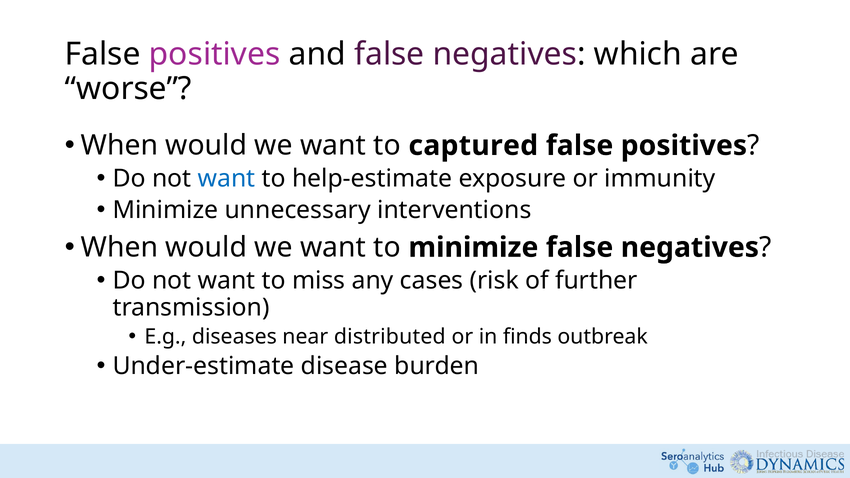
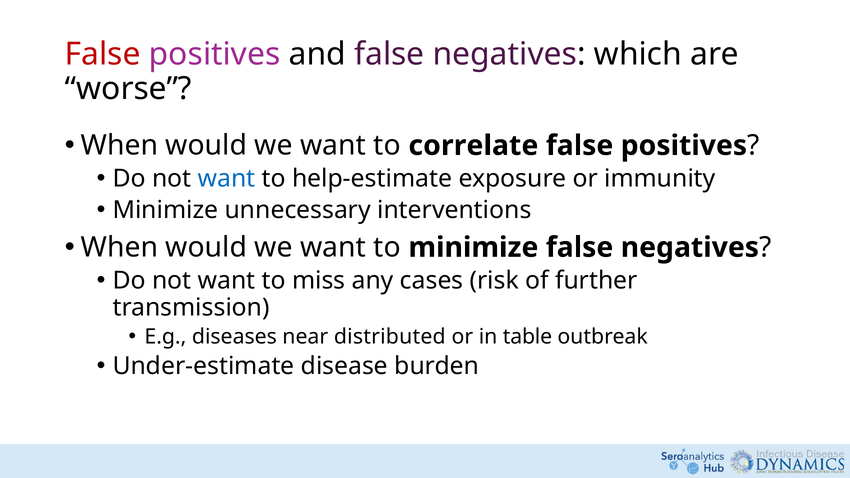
False colour: black -> red (103, 54)
captured: captured -> correlate (473, 146)
finds: finds -> table (527, 337)
